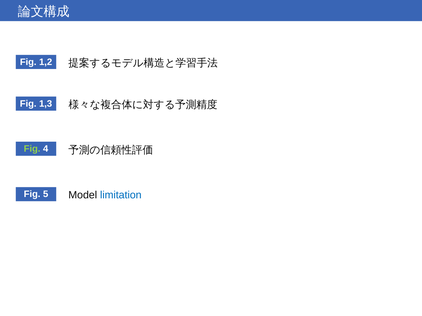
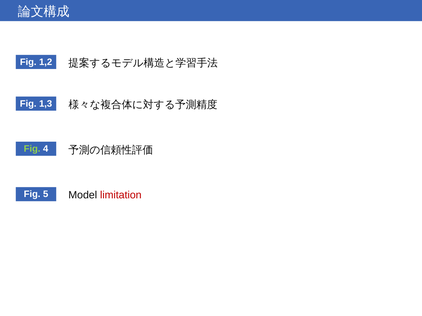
limitation colour: blue -> red (121, 195)
